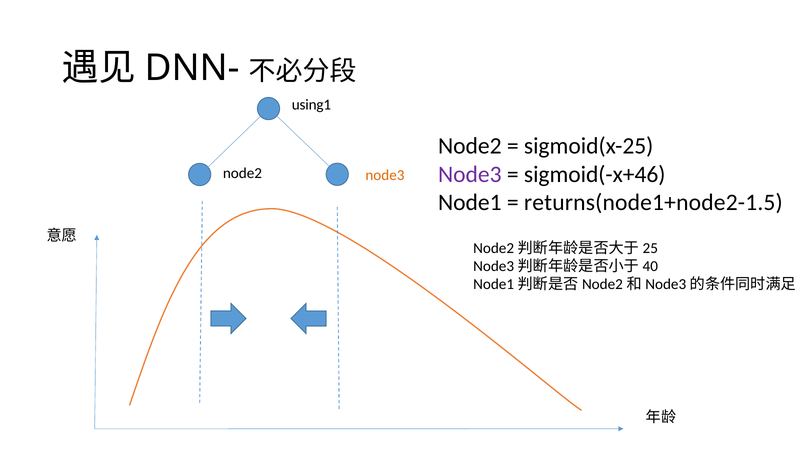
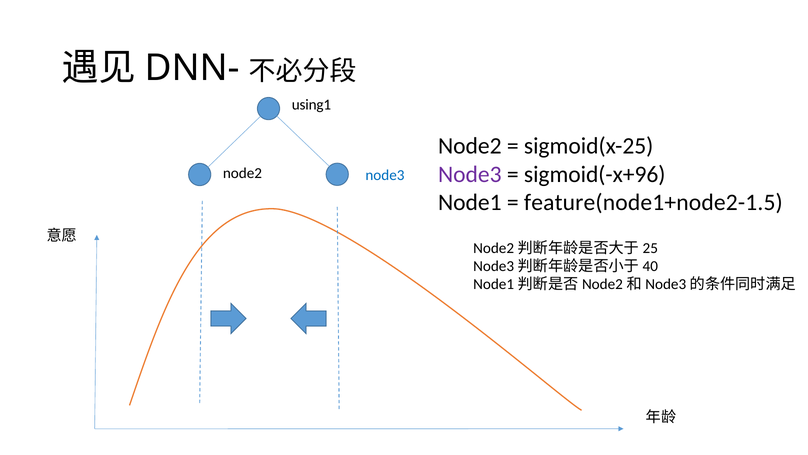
sigmoid(-x+46: sigmoid(-x+46 -> sigmoid(-x+96 (595, 174)
node3 colour: orange -> blue (385, 175)
returns(node1+node2-1.5: returns(node1+node2-1.5 -> feature(node1+node2-1.5 (653, 202)
